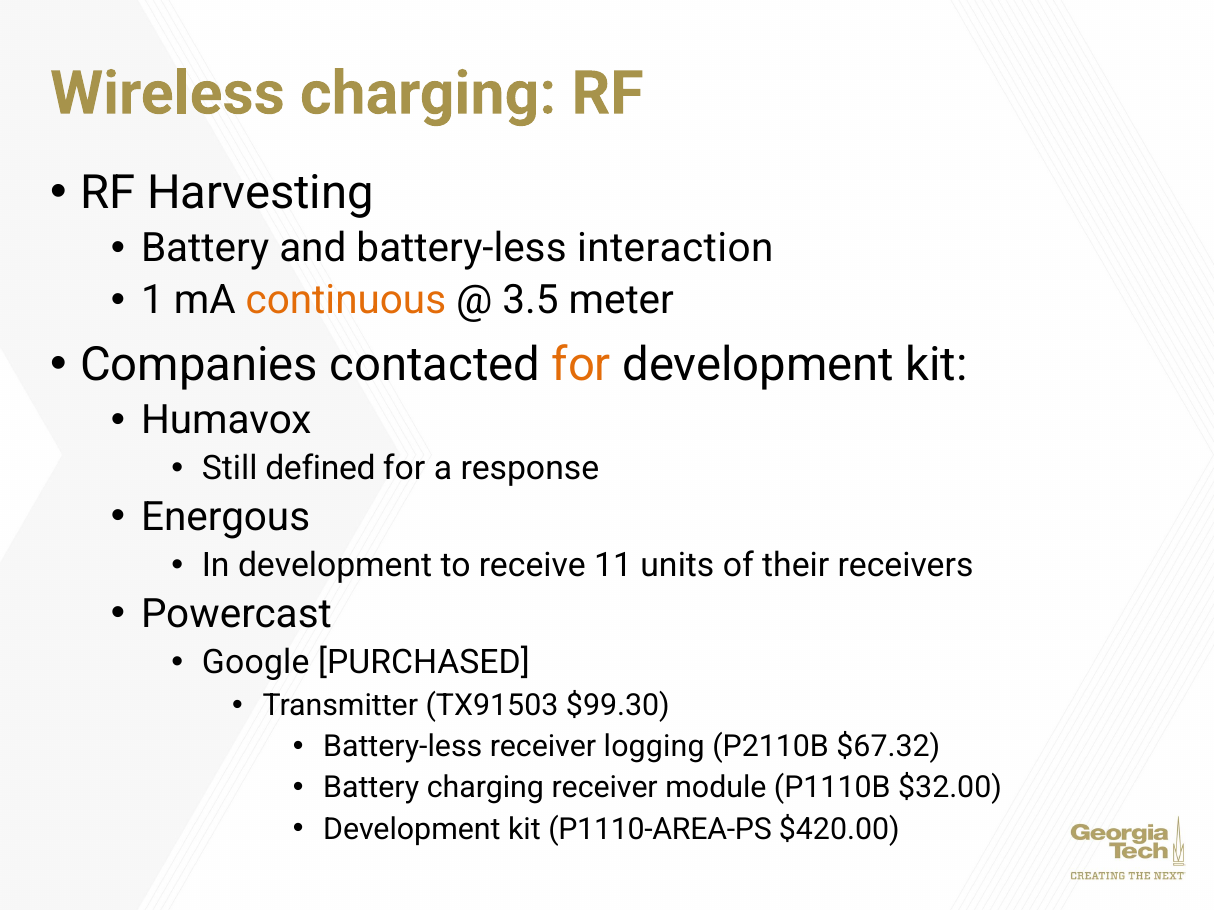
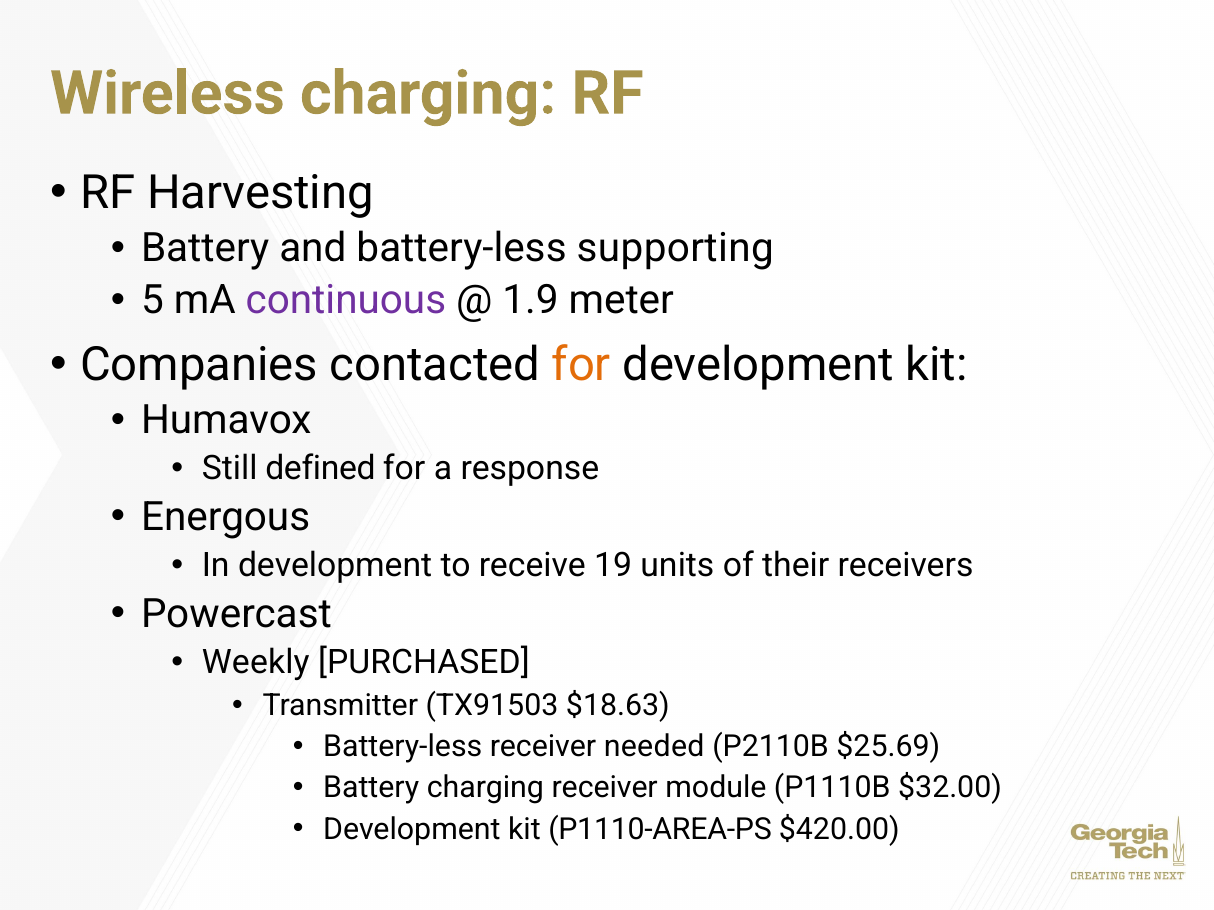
interaction: interaction -> supporting (675, 248)
1: 1 -> 5 (153, 301)
continuous colour: orange -> purple (346, 301)
3.5: 3.5 -> 1.9 (531, 301)
11: 11 -> 19 (613, 566)
Google: Google -> Weekly (256, 663)
$99.30: $99.30 -> $18.63 (618, 706)
logging: logging -> needed (654, 747)
$67.32: $67.32 -> $25.69 (888, 747)
